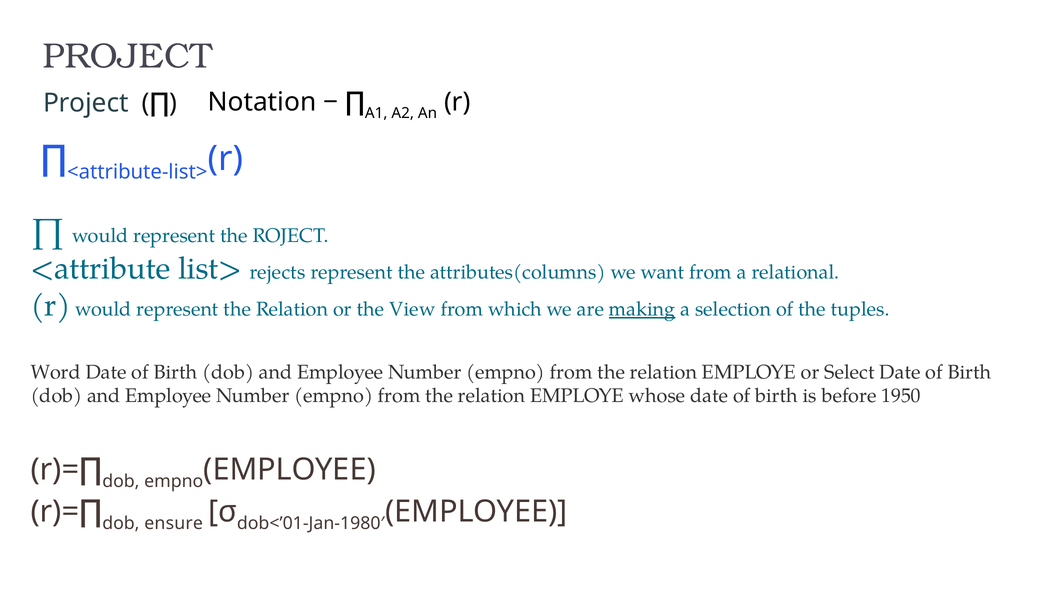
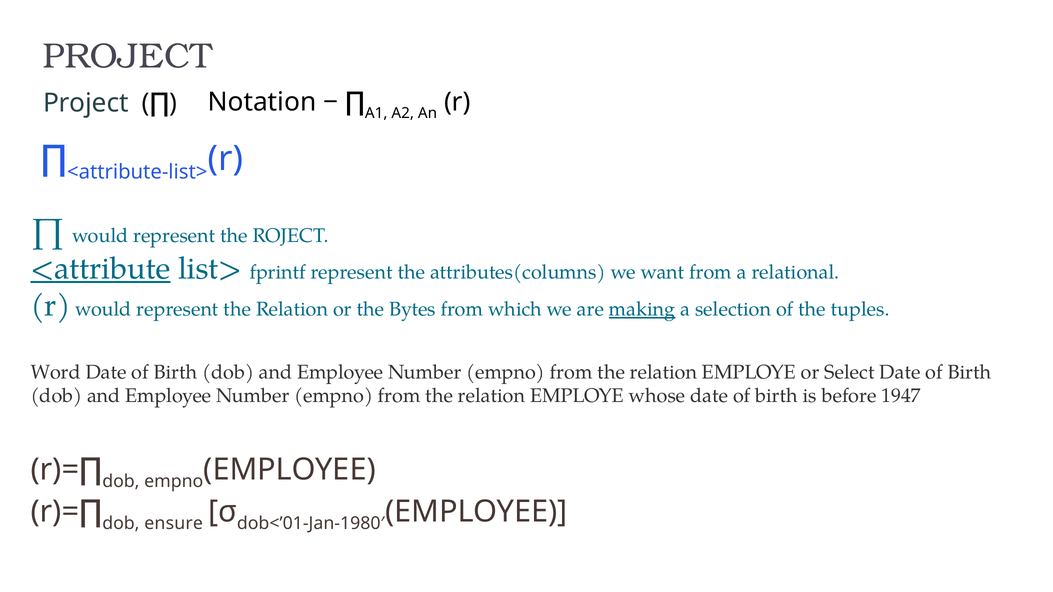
<attribute underline: none -> present (100, 269)
rejects: rejects -> fprintf (278, 273)
View: View -> Bytes (412, 309)
1950: 1950 -> 1947 (901, 396)
